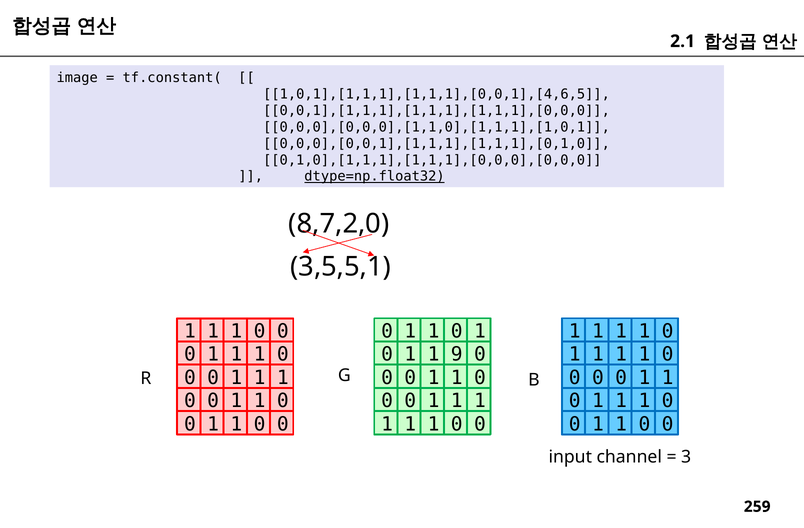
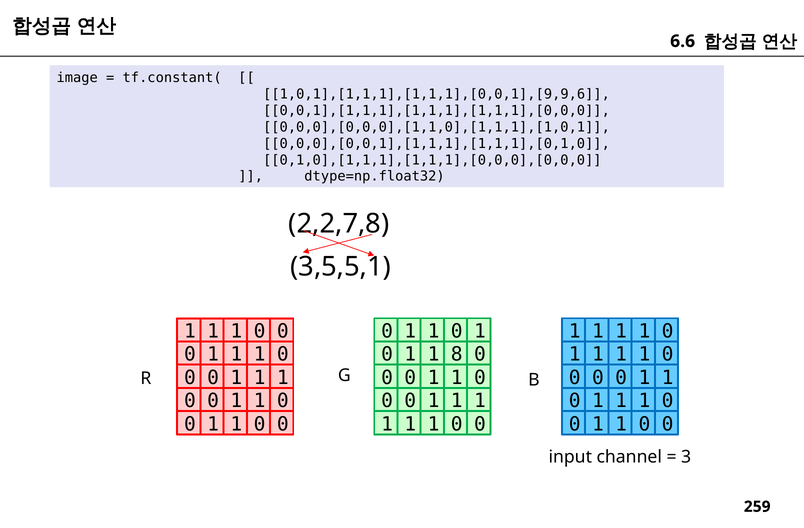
2.1: 2.1 -> 6.6 (683, 41)
1,0,1],[1,1,1],[1,1,1],[0,0,1],[4,6,5: 1,0,1],[1,1,1],[1,1,1],[0,0,1],[4,6,5 -> 1,0,1],[1,1,1],[1,1,1],[0,0,1],[9,9,6 (437, 94)
dtype=np.float32 underline: present -> none (375, 177)
8,7,2,0: 8,7,2,0 -> 2,2,7,8 (339, 224)
9: 9 -> 8 (457, 355)
